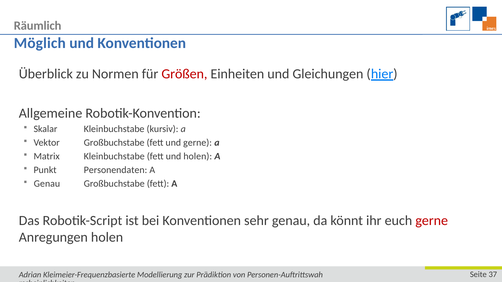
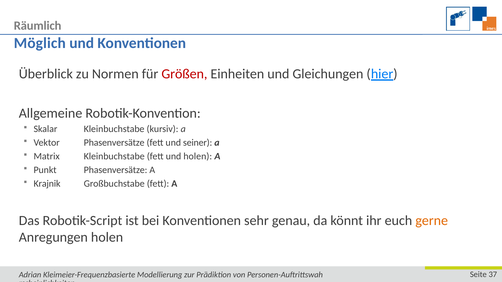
Vektor Großbuchstabe: Großbuchstabe -> Phasenversätze (114, 143)
und gerne: gerne -> seiner (198, 143)
Punkt Personendaten: Personendaten -> Phasenversätze (116, 170)
Genau: Genau -> Krajnik (47, 184)
gerne colour: red -> orange (432, 221)
